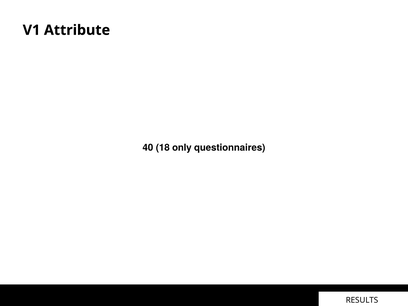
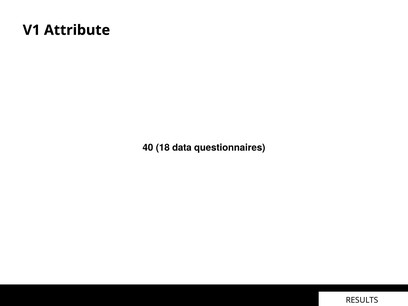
only: only -> data (182, 148)
